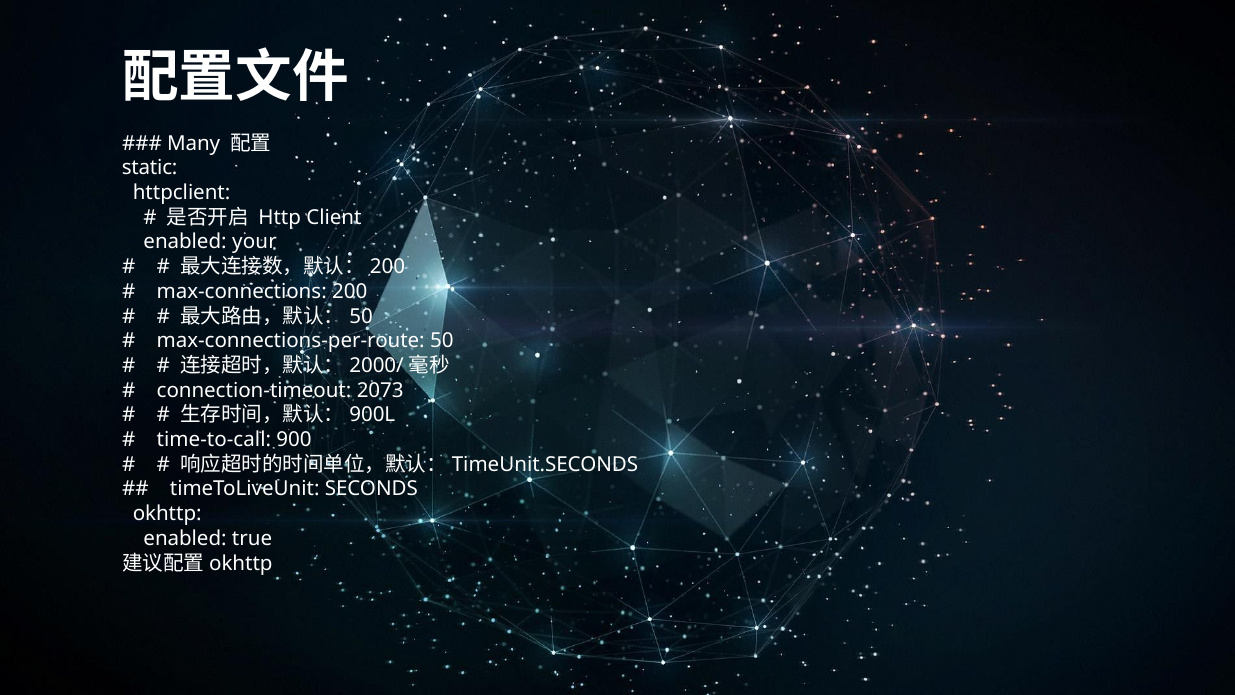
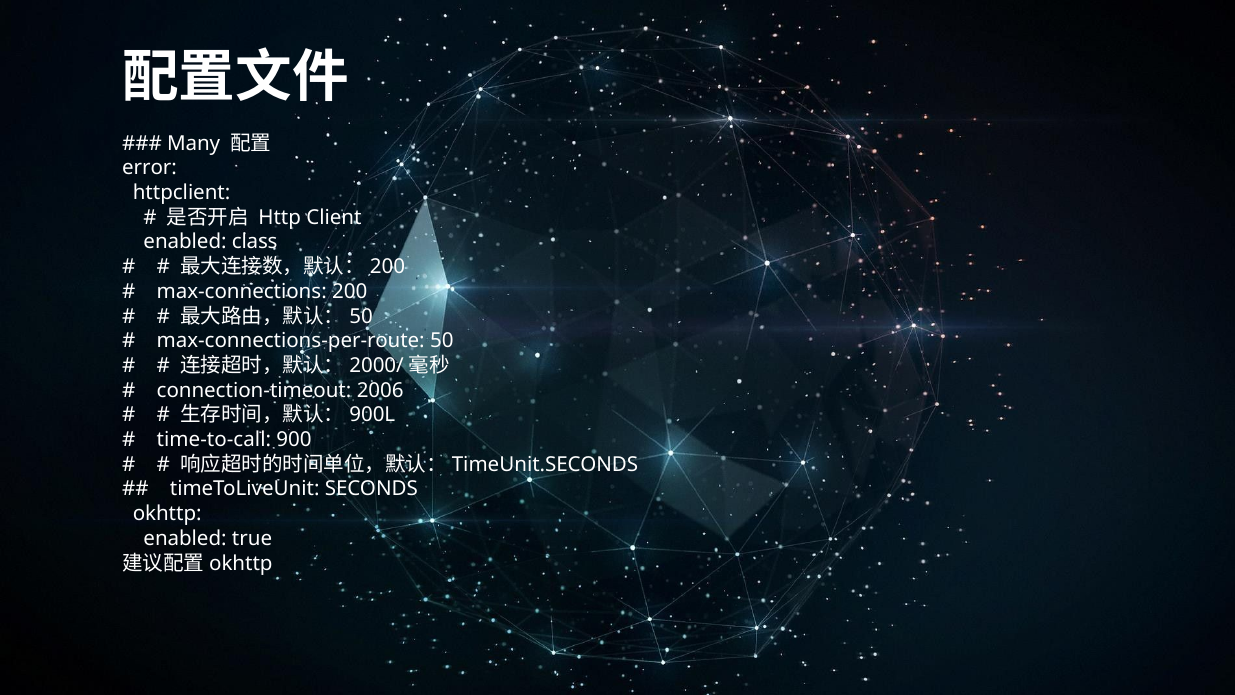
static: static -> error (150, 168)
your: your -> class (255, 242)
2073: 2073 -> 2006 (380, 390)
